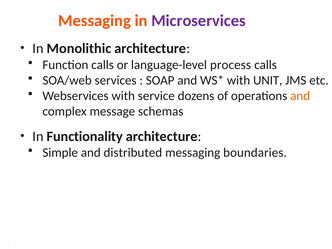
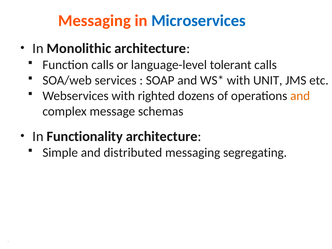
Microservices colour: purple -> blue (199, 21)
process: process -> tolerant (231, 65)
service: service -> righted (156, 96)
boundaries: boundaries -> segregating (255, 153)
